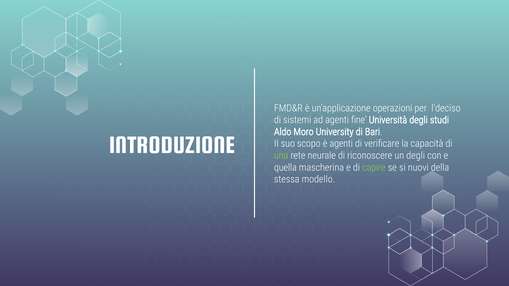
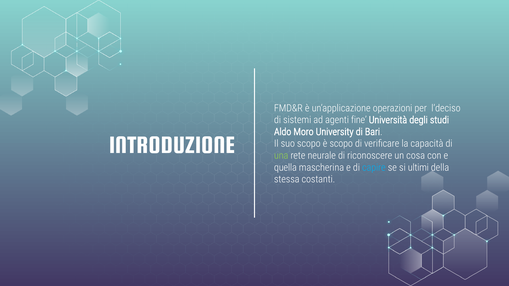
è agenti: agenti -> scopo (341, 144)
un degli: degli -> cosa (416, 156)
capire colour: light green -> light blue (374, 168)
nuovi: nuovi -> ultimi (418, 168)
modello: modello -> costanti (318, 179)
